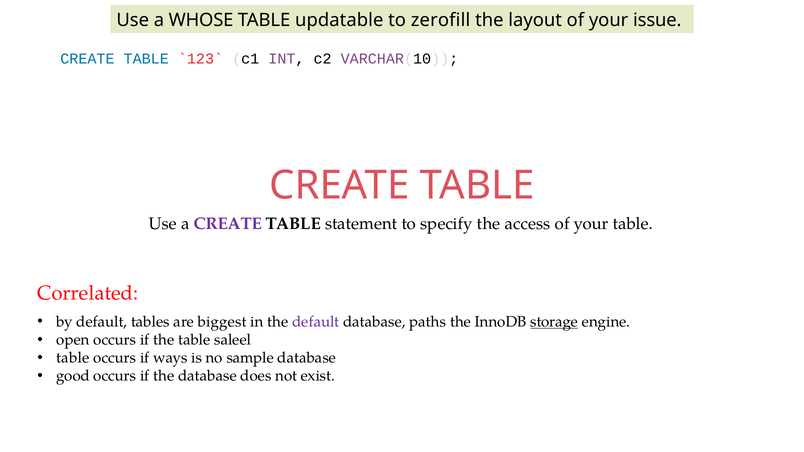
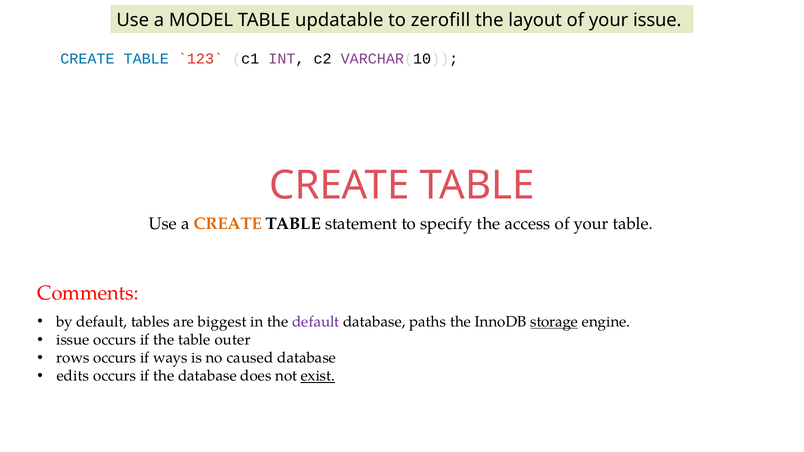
WHOSE: WHOSE -> MODEL (201, 20)
CREATE colour: purple -> orange (228, 224)
Correlated: Correlated -> Comments (88, 293)
open: open -> issue (73, 340)
saleel: saleel -> outer (233, 340)
table: table -> rows (73, 358)
sample: sample -> caused (250, 358)
good: good -> edits (73, 376)
exist underline: none -> present (318, 376)
